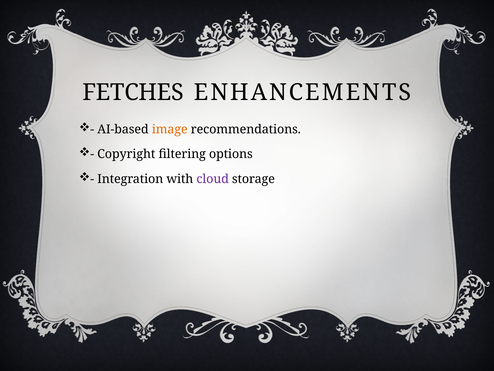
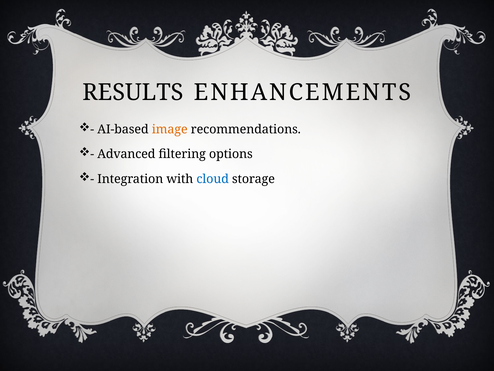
FETCHES: FETCHES -> RESULTS (133, 92)
Copyright: Copyright -> Advanced (126, 154)
cloud colour: purple -> blue (213, 179)
